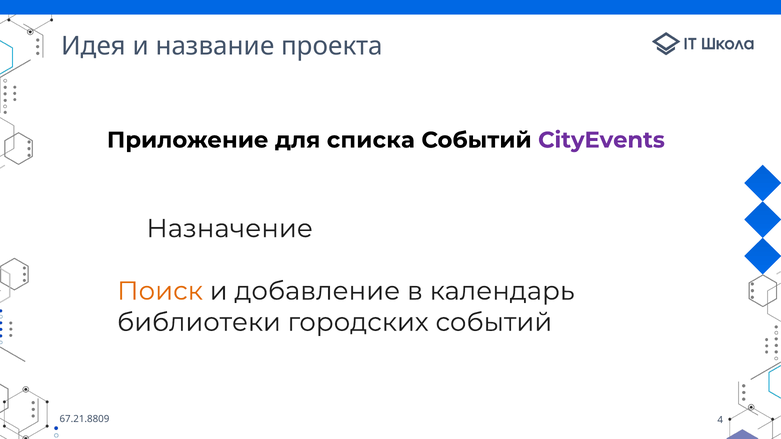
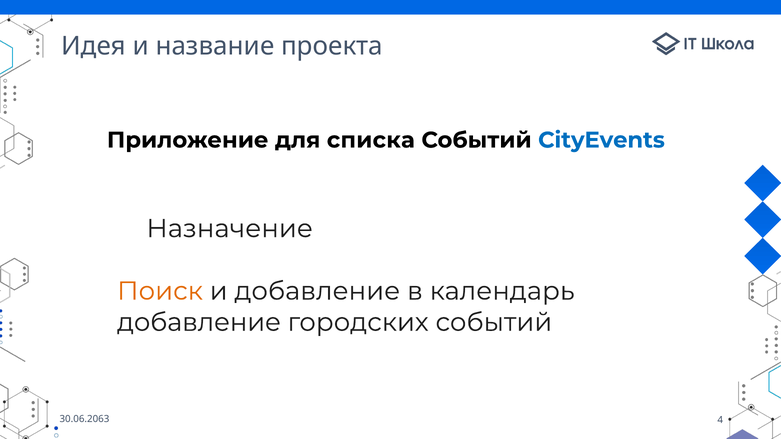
CityEvents colour: purple -> blue (601, 140)
библиотеки: библиотеки -> добавление (199, 322)
67.21.8809: 67.21.8809 -> 30.06.2063 (84, 420)
